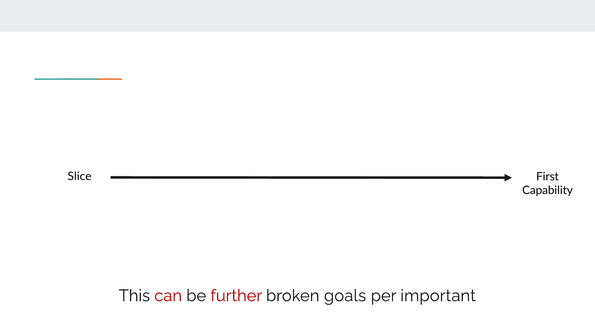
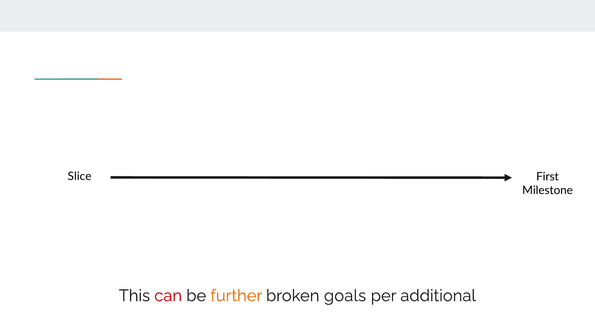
Capability: Capability -> Milestone (548, 190)
further colour: red -> orange (236, 295)
important: important -> additional (438, 295)
